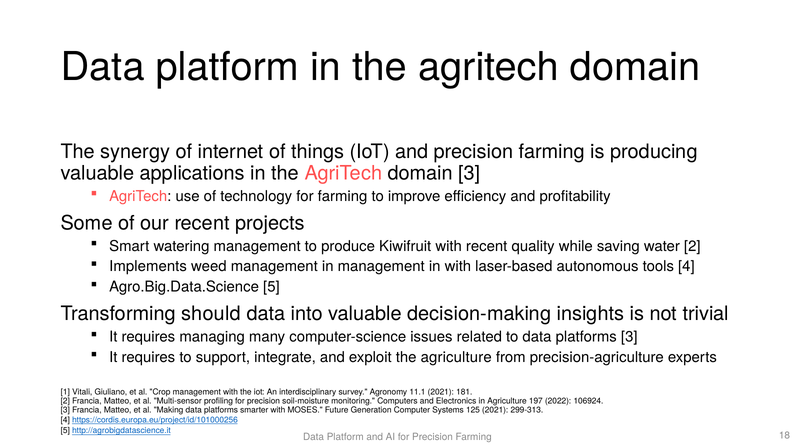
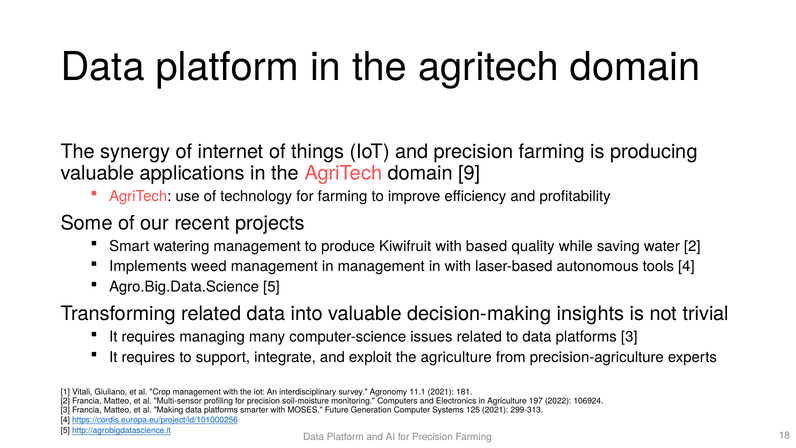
domain 3: 3 -> 9 (469, 173)
with recent: recent -> based (487, 246)
Transforming should: should -> related (211, 314)
